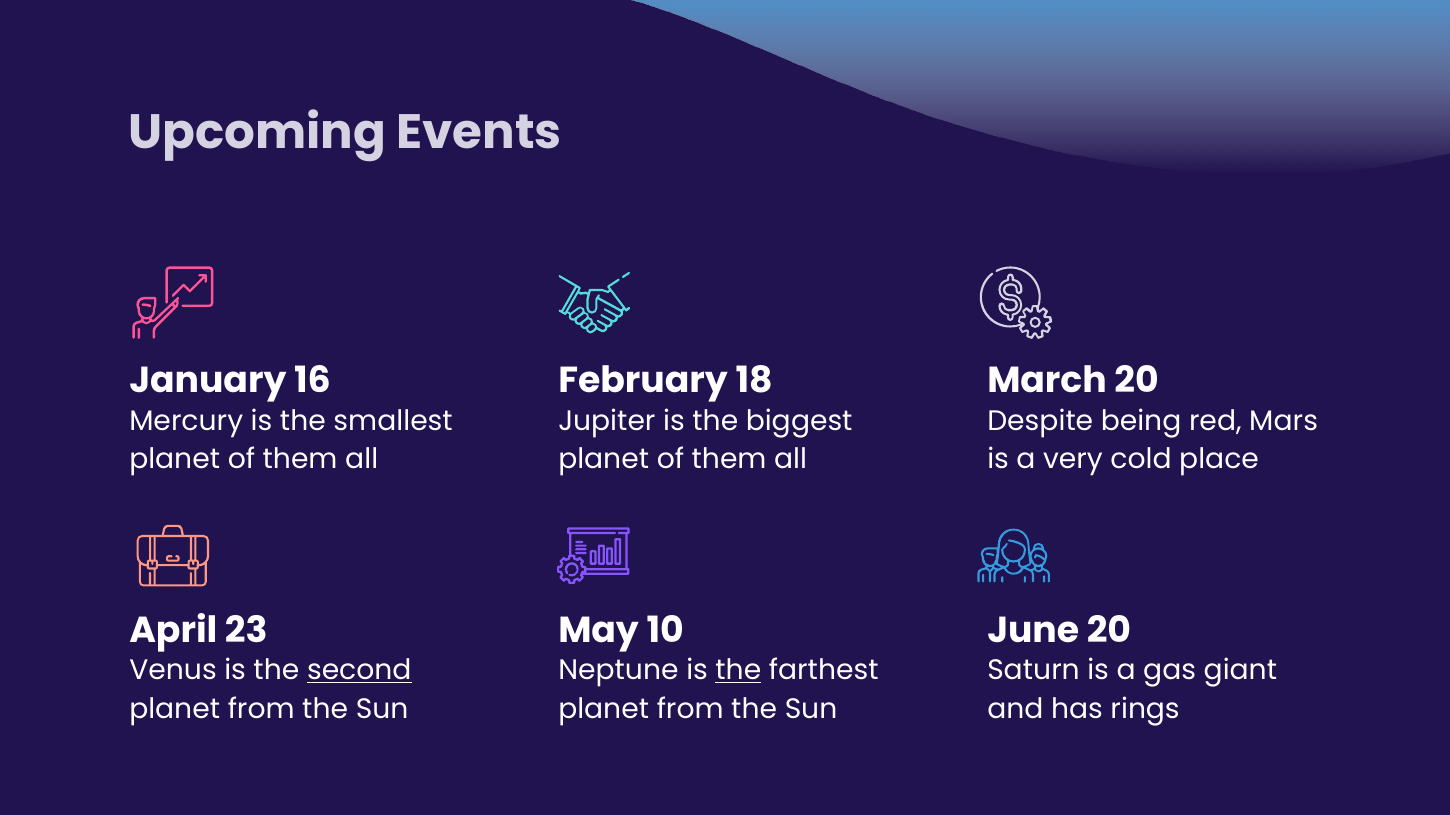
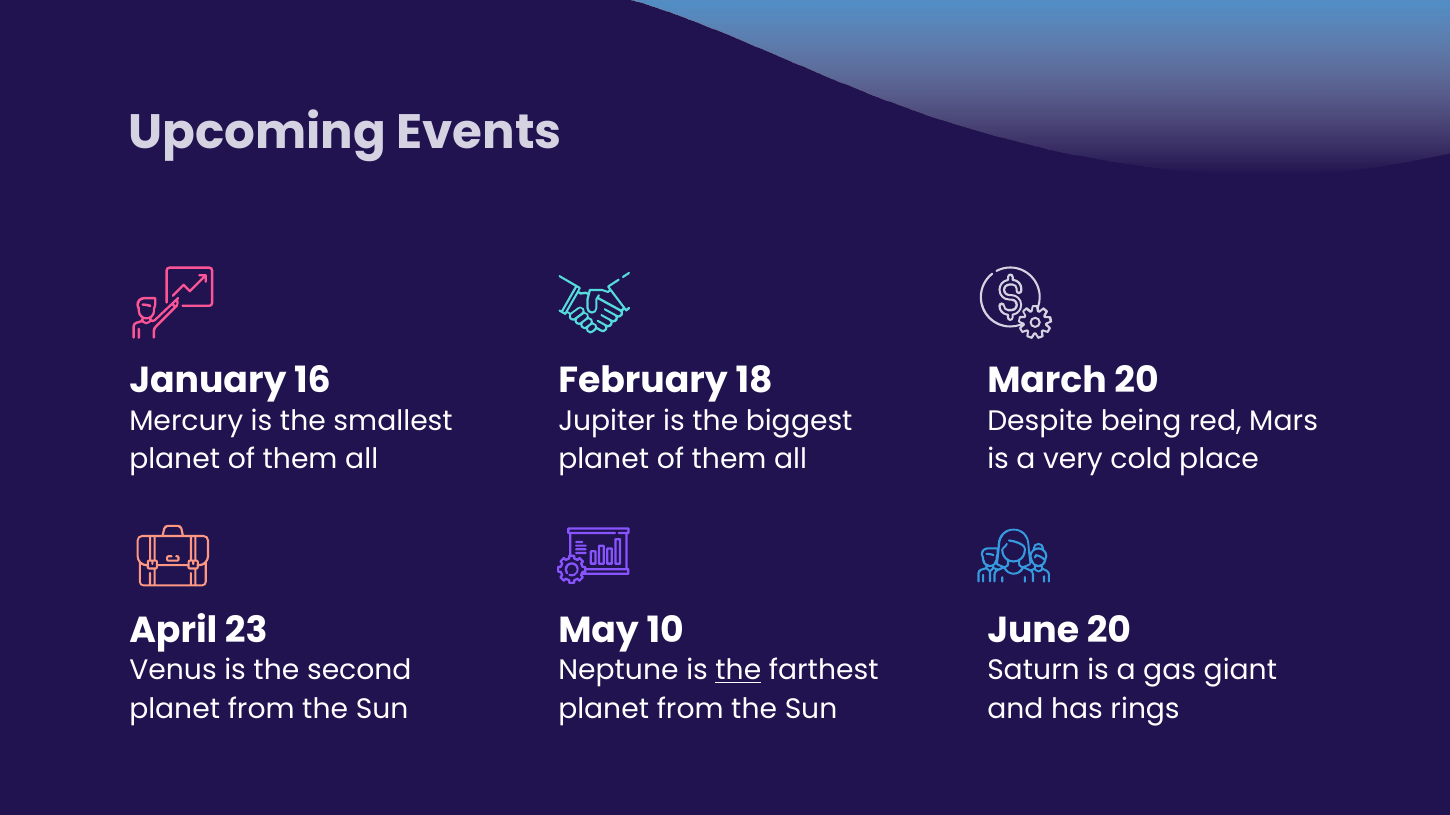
second underline: present -> none (359, 671)
